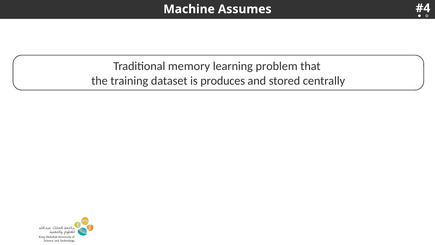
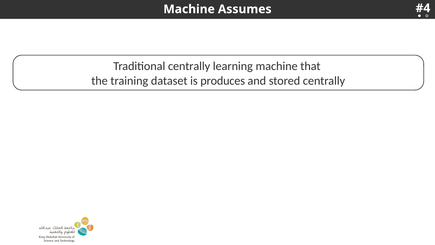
Traditional memory: memory -> centrally (189, 66)
learning problem: problem -> machine (277, 66)
